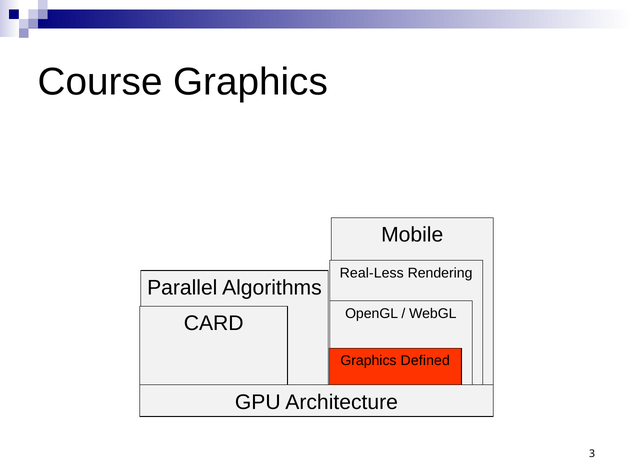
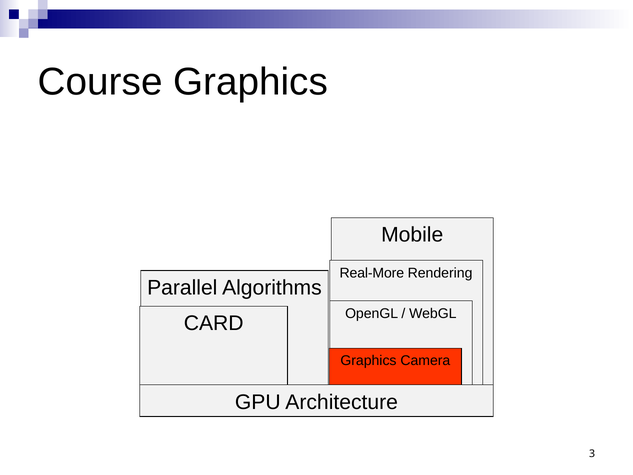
Real-Less: Real-Less -> Real-More (372, 273)
Defined: Defined -> Camera (425, 361)
